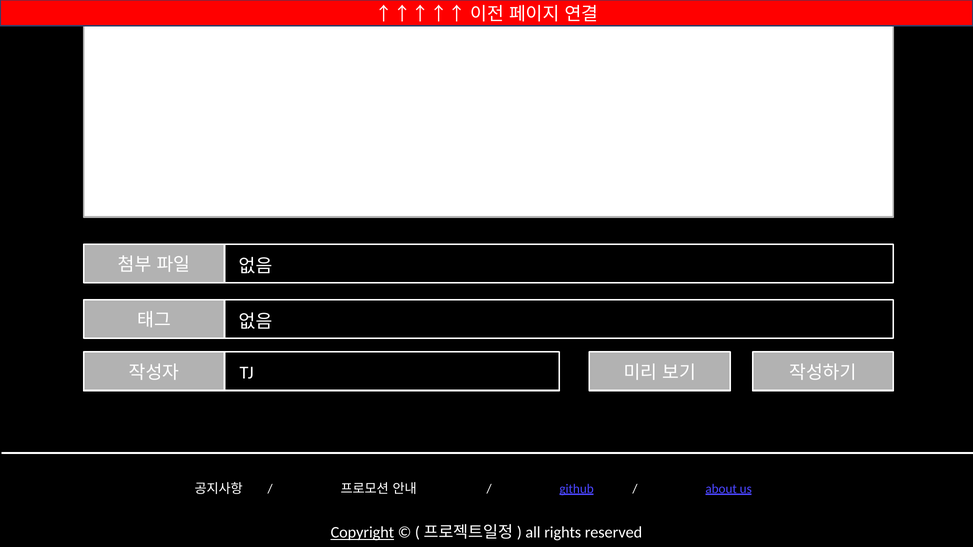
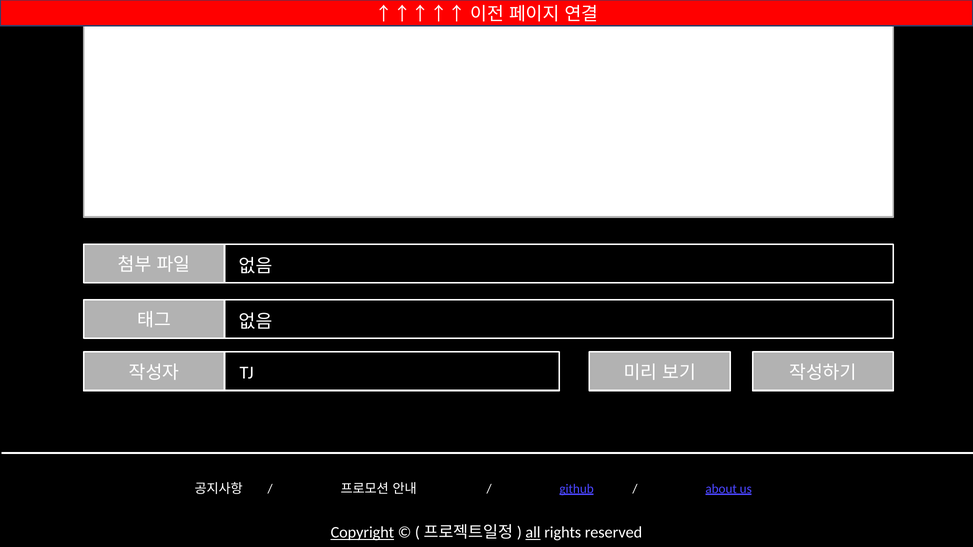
all underline: none -> present (533, 533)
